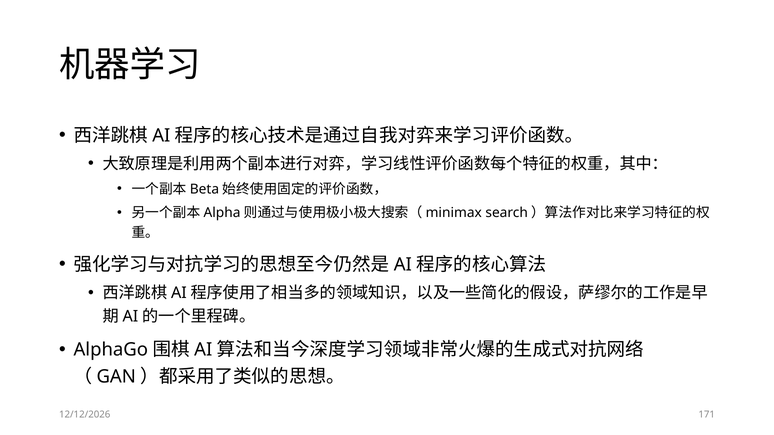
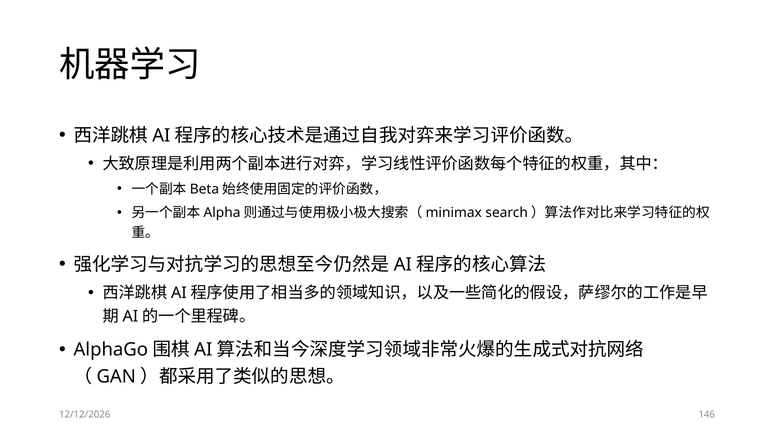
171: 171 -> 146 (707, 415)
